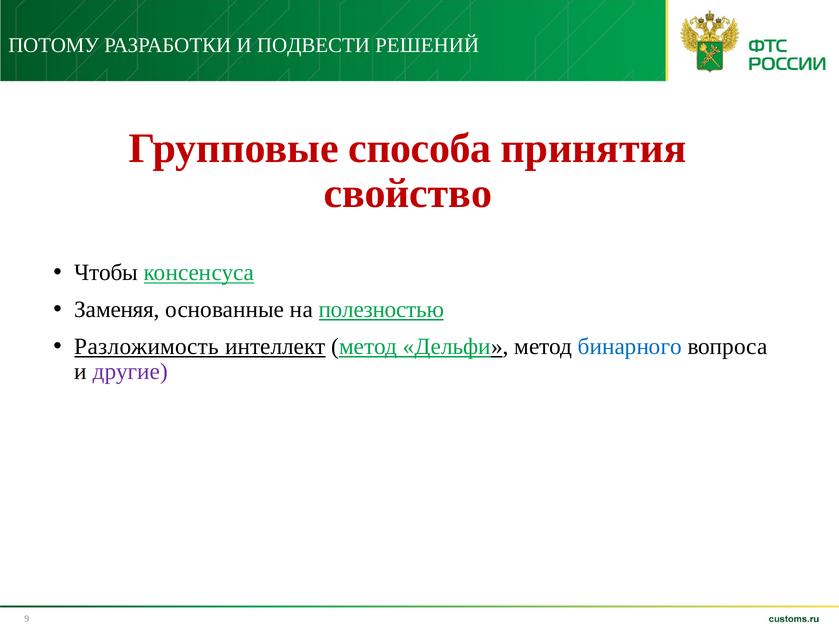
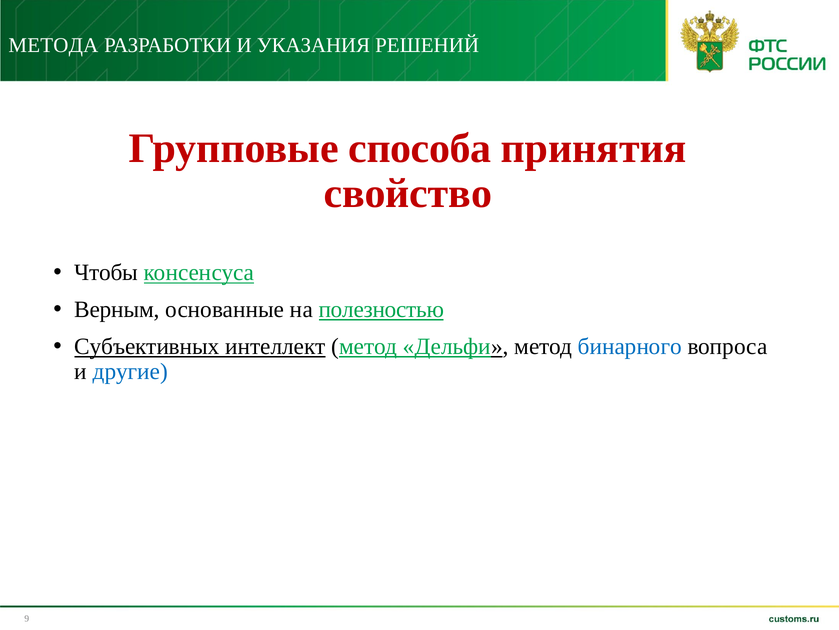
ПОТОМУ: ПОТОМУ -> МЕТОДА (53, 45)
ПОДВЕСТИ: ПОДВЕСТИ -> УКАЗАНИЯ (313, 45)
Заменяя: Заменяя -> Верным (117, 309)
Разложимость: Разложимость -> Субъективных (147, 346)
другие colour: purple -> blue (130, 371)
